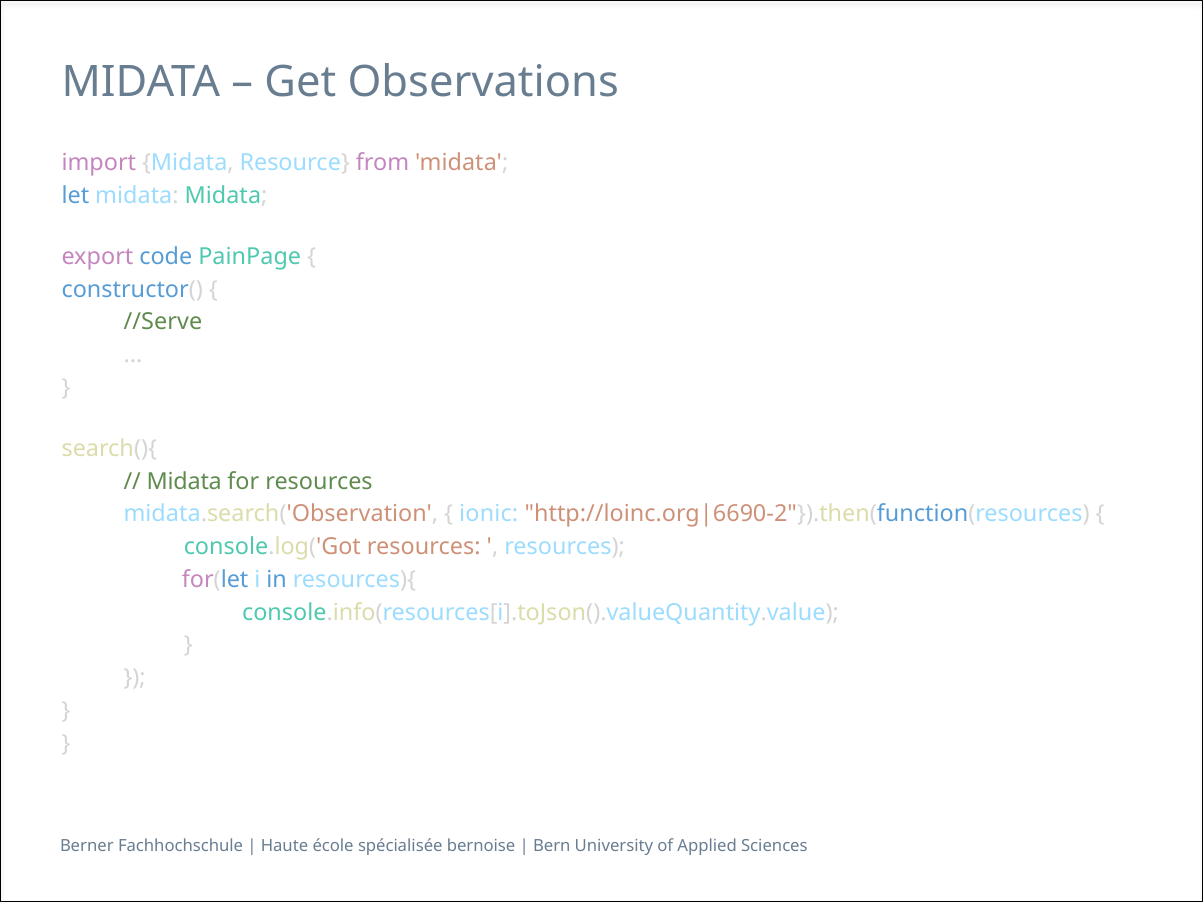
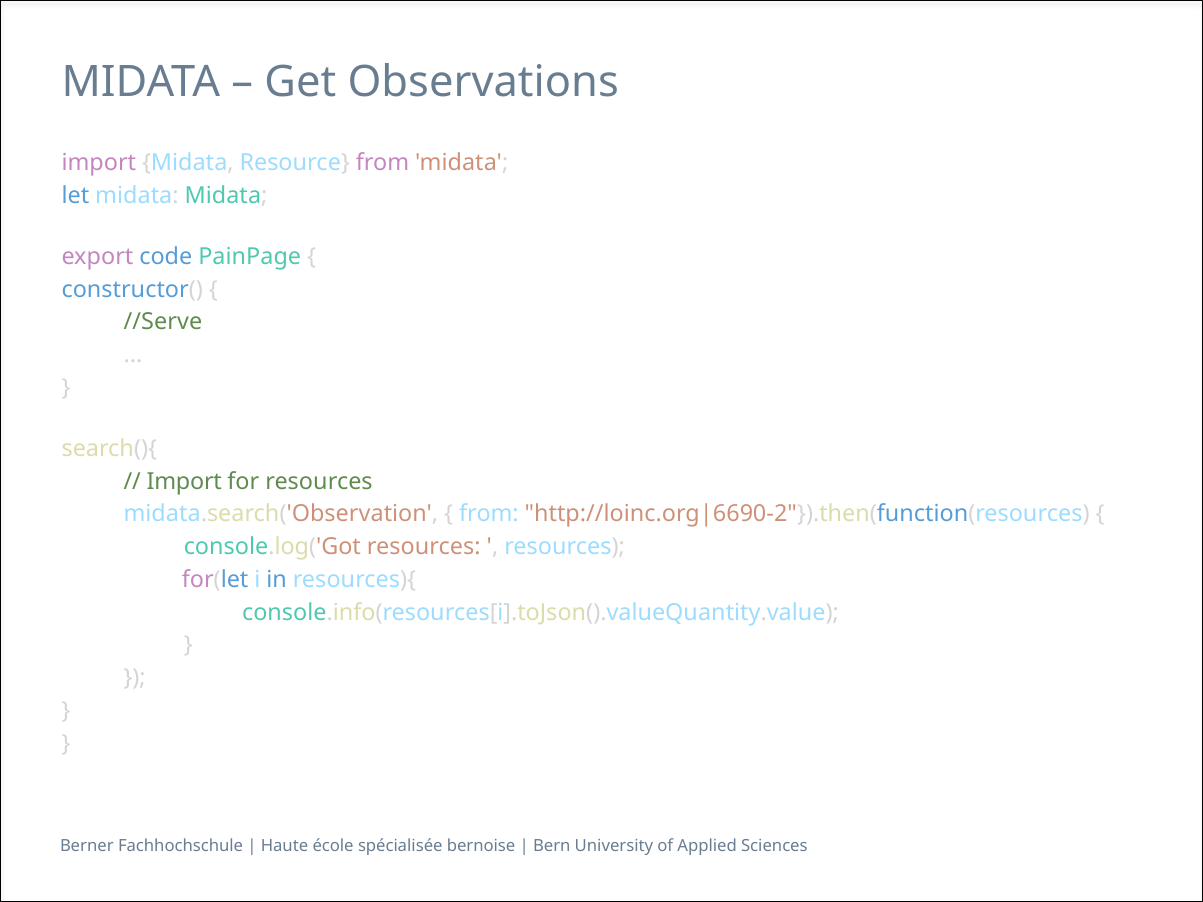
Midata: Midata -> Import (184, 482)
ionic: ionic -> from (489, 514)
